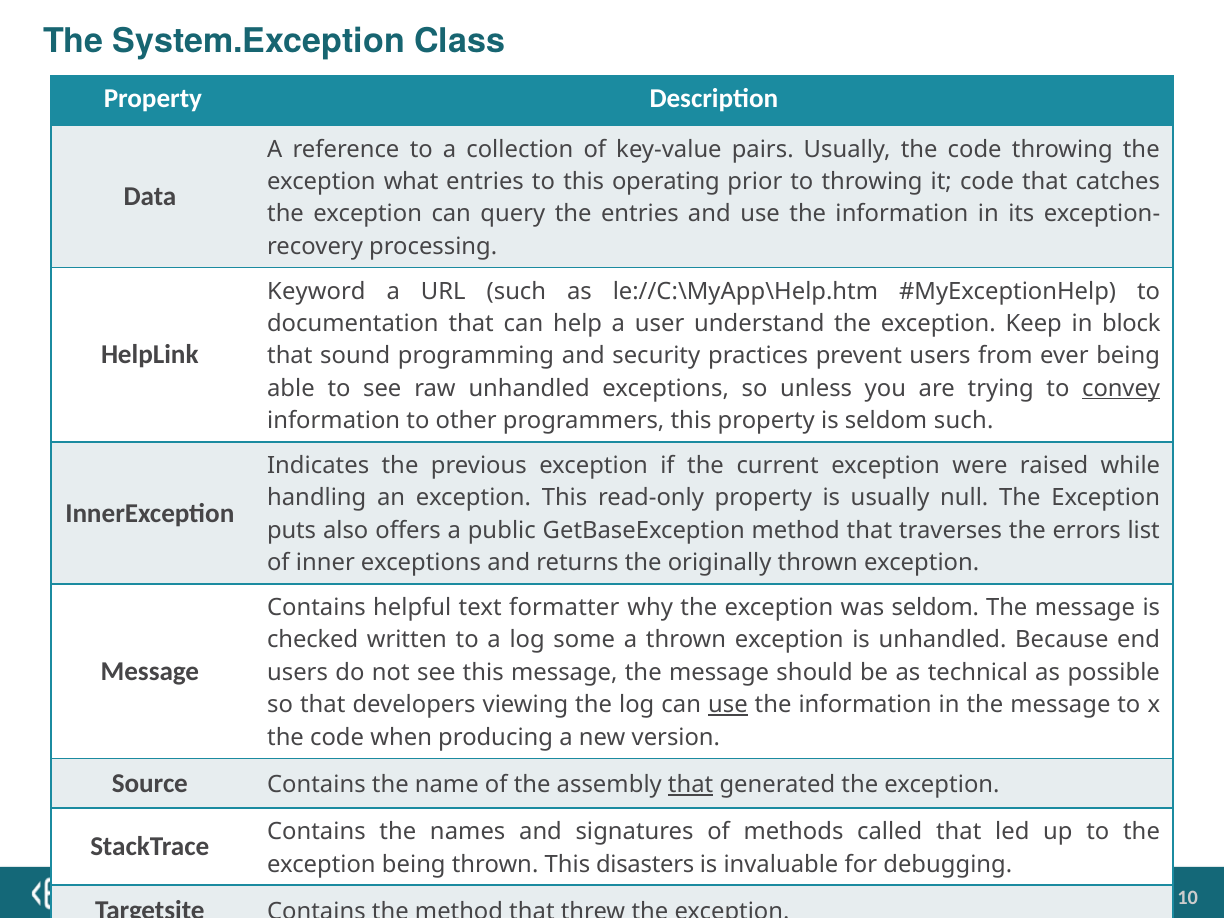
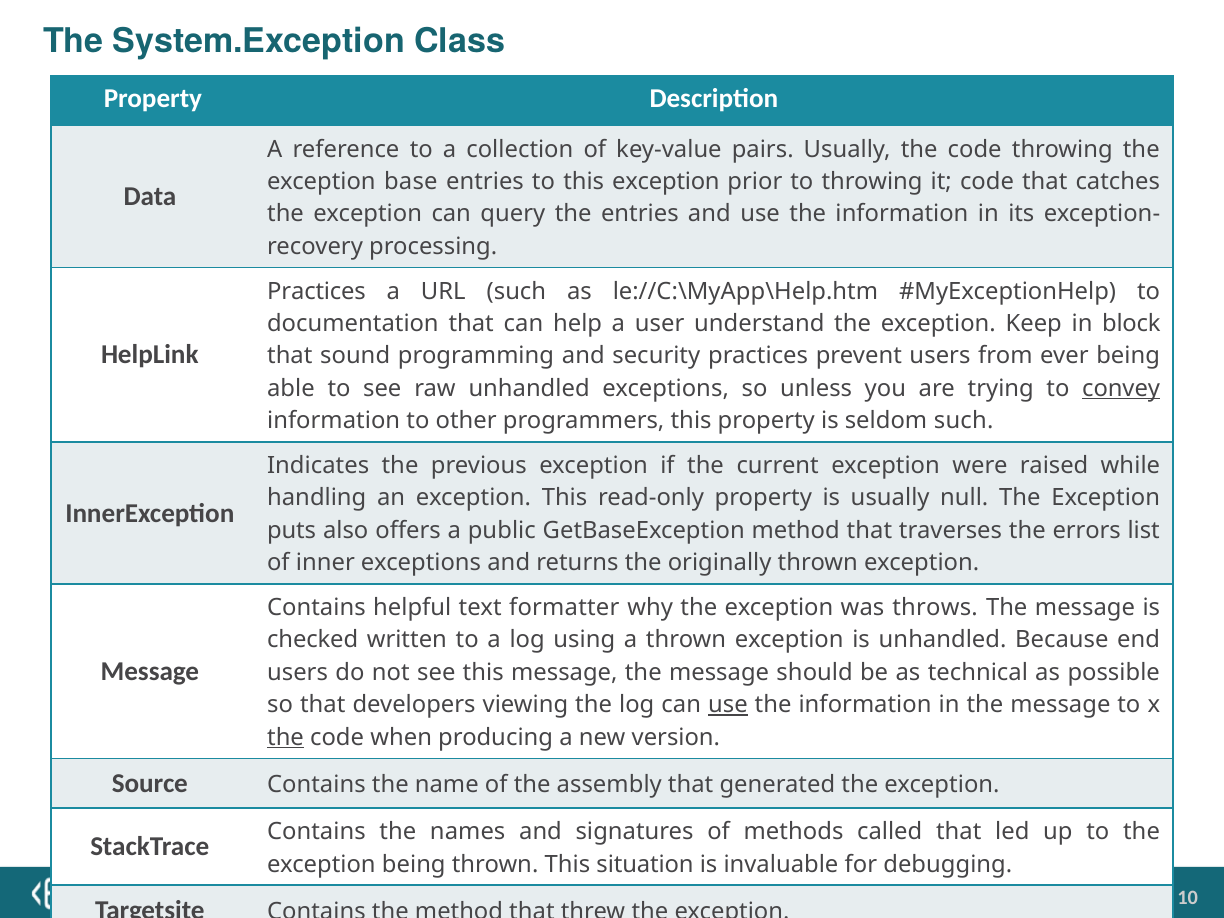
what: what -> base (411, 182)
this operating: operating -> exception (666, 182)
Keyword: Keyword -> Practices (317, 291)
was seldom: seldom -> throws (935, 608)
some: some -> using (584, 640)
the underline: none -> present (286, 737)
that underline: present -> none (691, 785)
disasters: disasters -> situation (645, 864)
